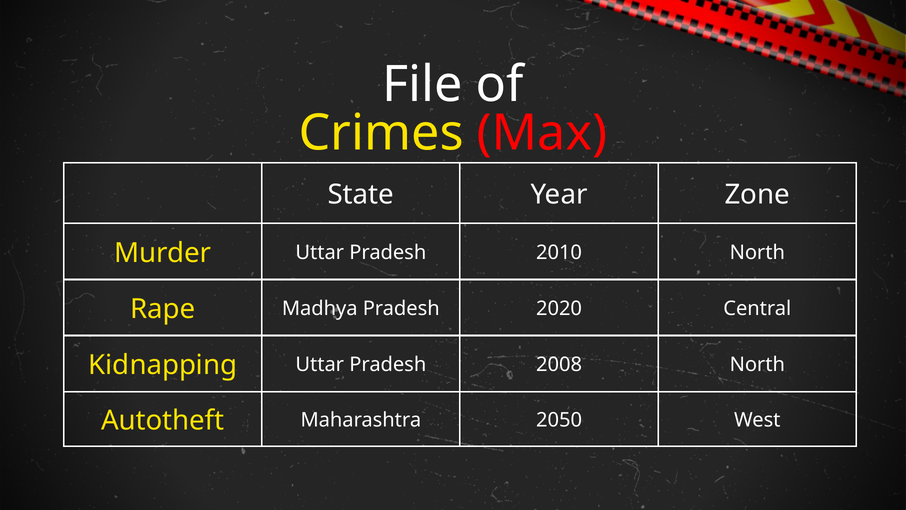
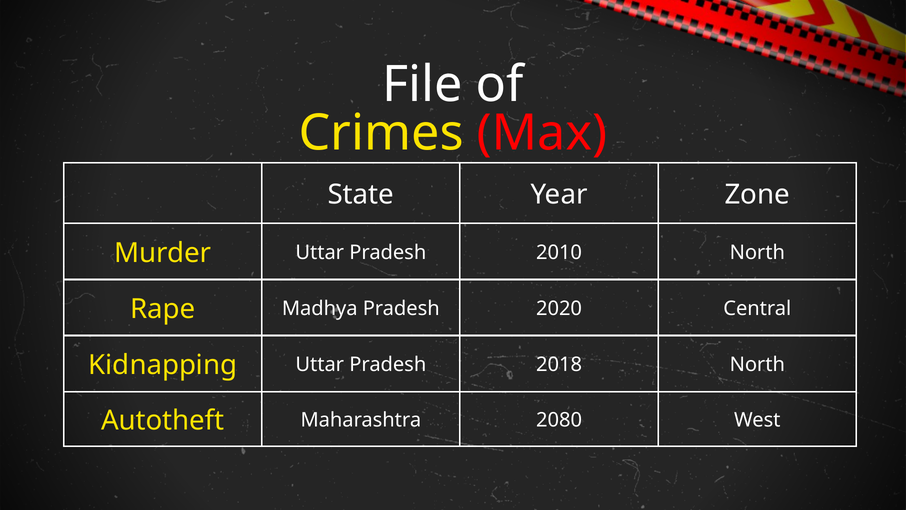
2008: 2008 -> 2018 (559, 365)
2050: 2050 -> 2080 (559, 420)
